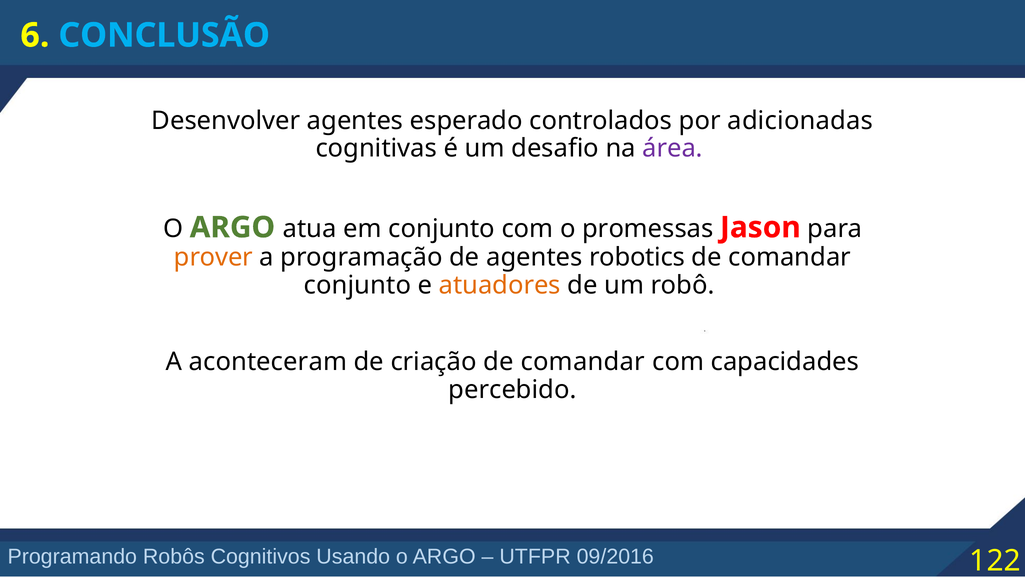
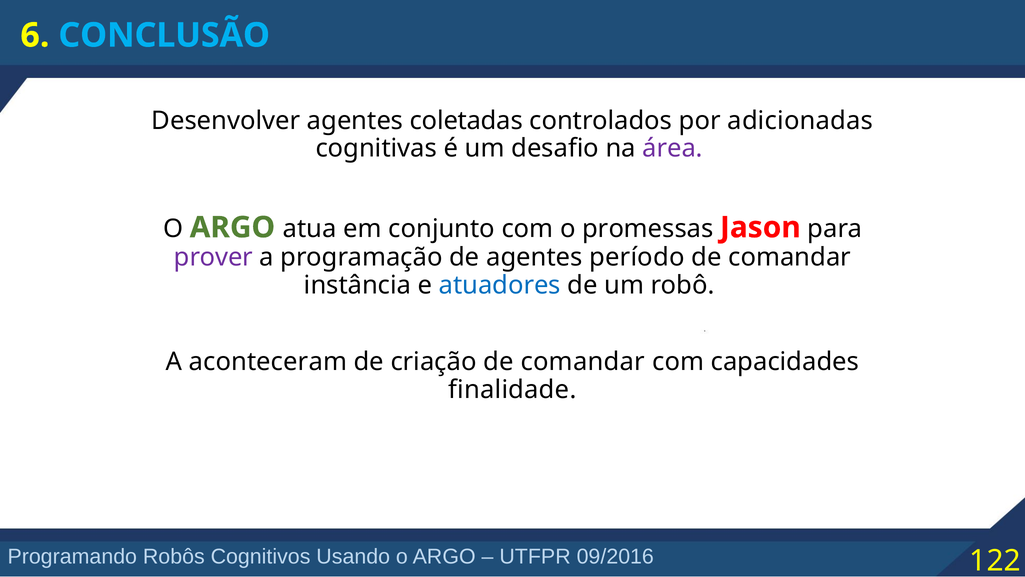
esperado: esperado -> coletadas (466, 121)
prover colour: orange -> purple (214, 257)
robotics: robotics -> período (637, 257)
conjunto: conjunto -> instância (358, 285)
atuadores colour: orange -> blue (500, 285)
percebido: percebido -> finalidade (512, 389)
